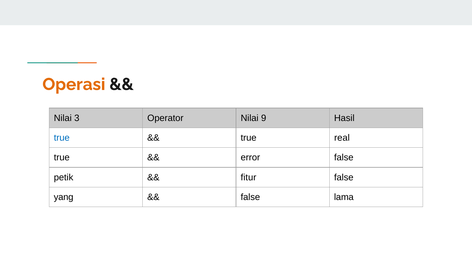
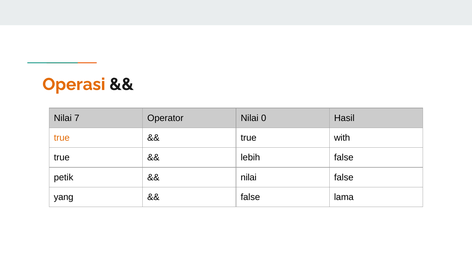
3: 3 -> 7 (77, 118)
9: 9 -> 0 (264, 118)
true colour: blue -> orange (62, 138)
real: real -> with (342, 138)
error: error -> lebih (250, 157)
fitur: fitur -> nilai (249, 177)
